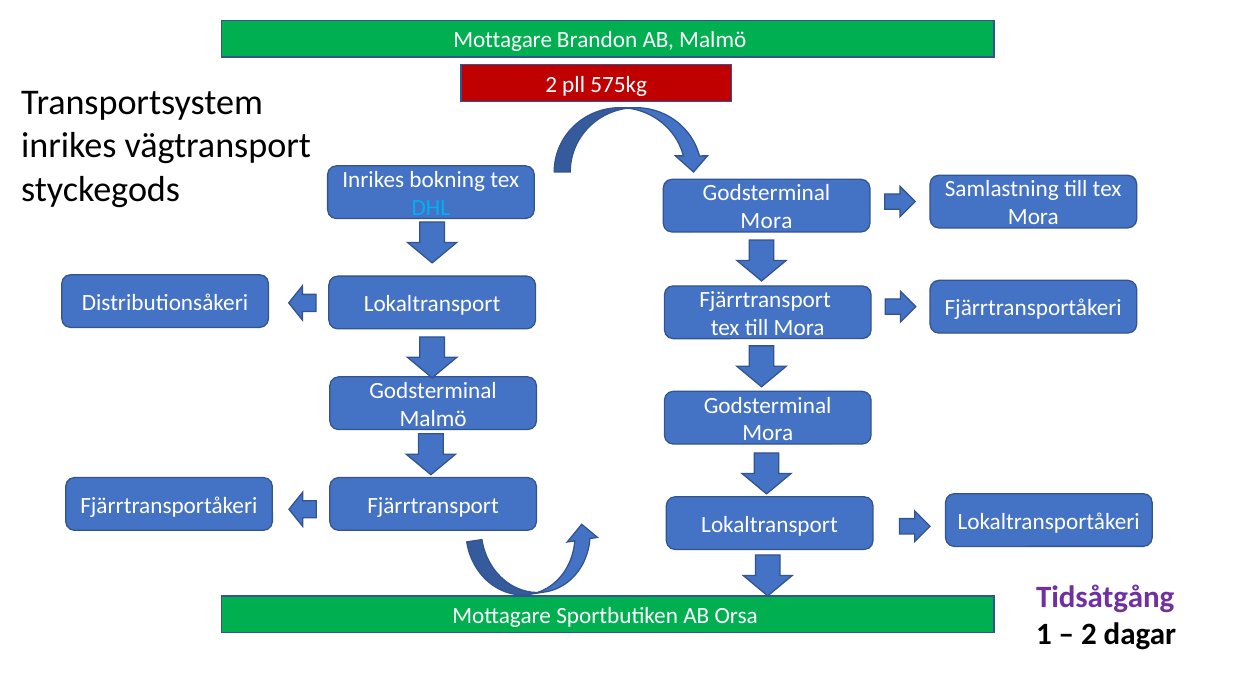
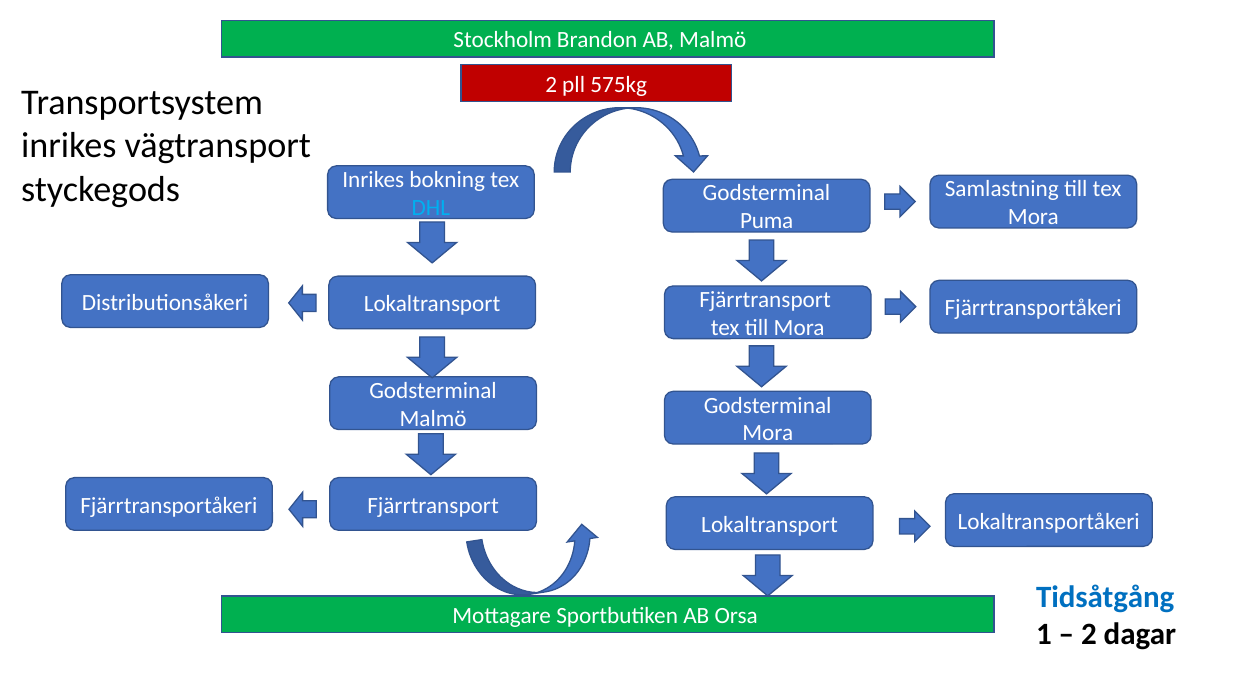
Mottagare: Mottagare -> Stockholm (503, 40)
Mora: Mora -> Puma (767, 221)
Tidsåtgång colour: purple -> blue (1105, 597)
